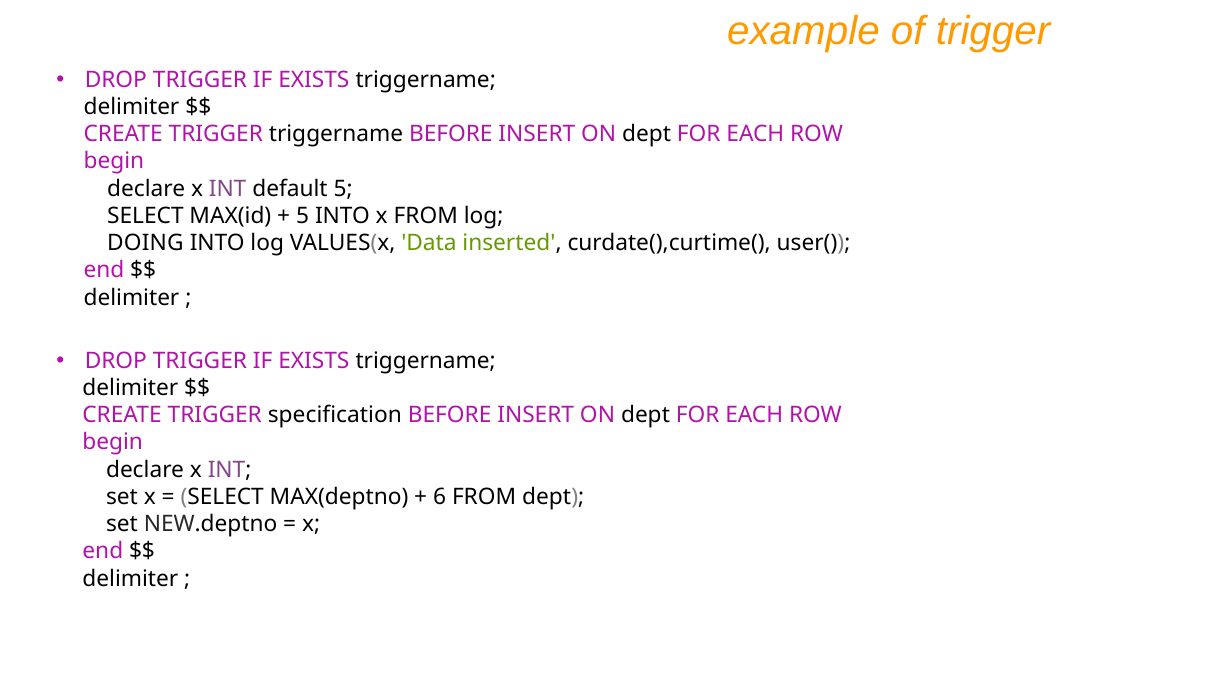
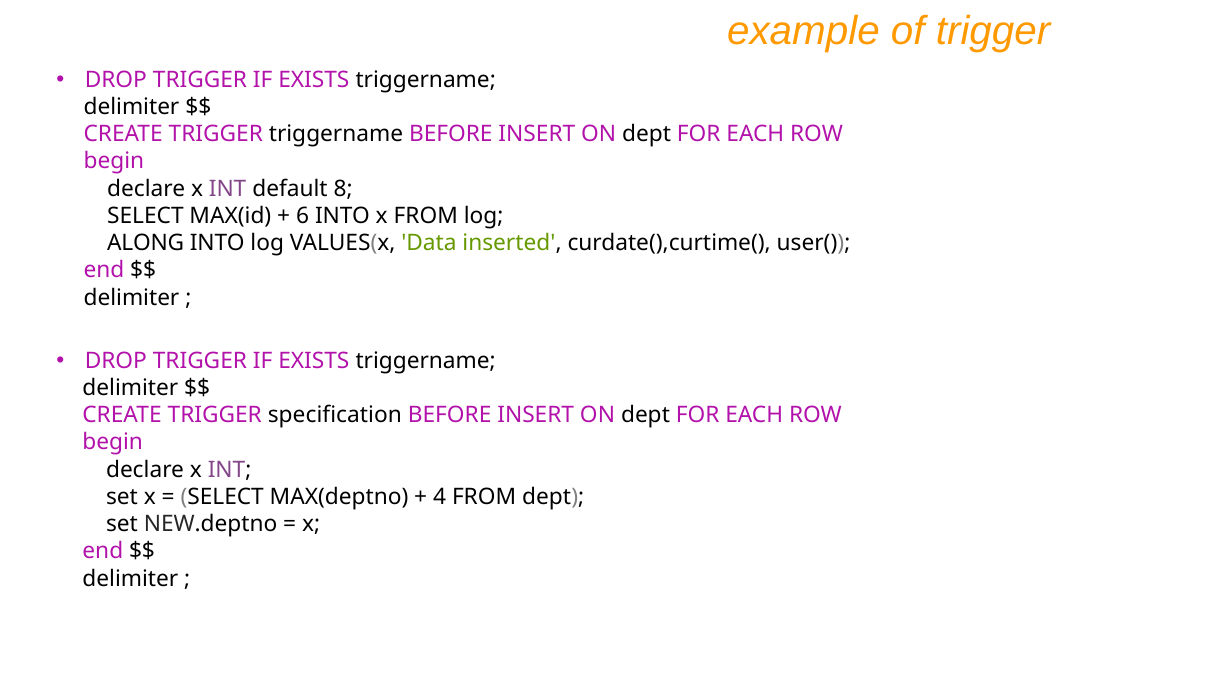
default 5: 5 -> 8 (343, 189)
5: 5 -> 6 (303, 216)
DOING: DOING -> ALONG (146, 243)
6: 6 -> 4 (440, 497)
